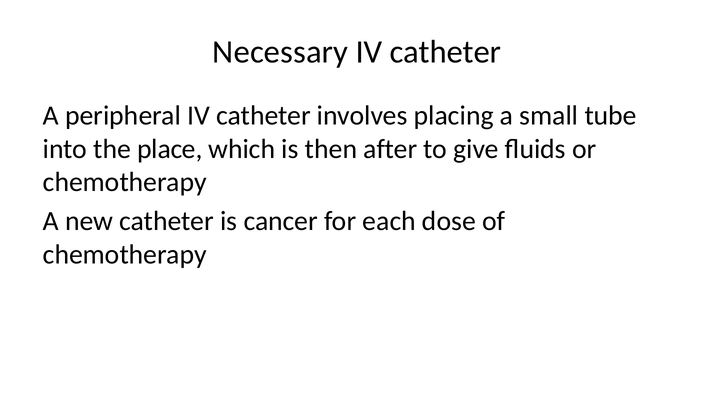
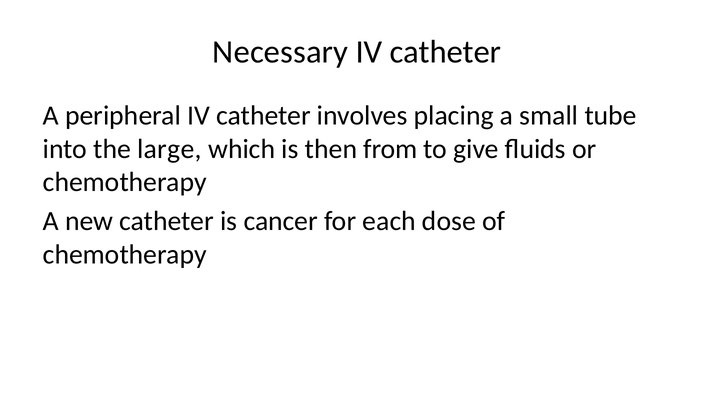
place: place -> large (169, 149)
after: after -> from (390, 149)
